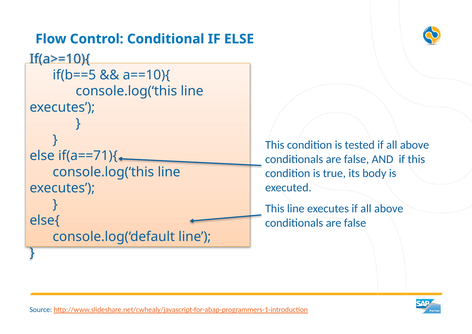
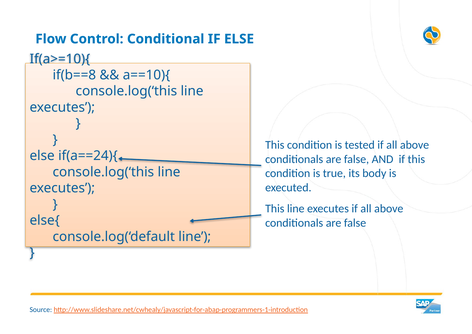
if(b==5: if(b==5 -> if(b==8 (74, 75)
if(a==71){: if(a==71){ -> if(a==24){ (88, 156)
